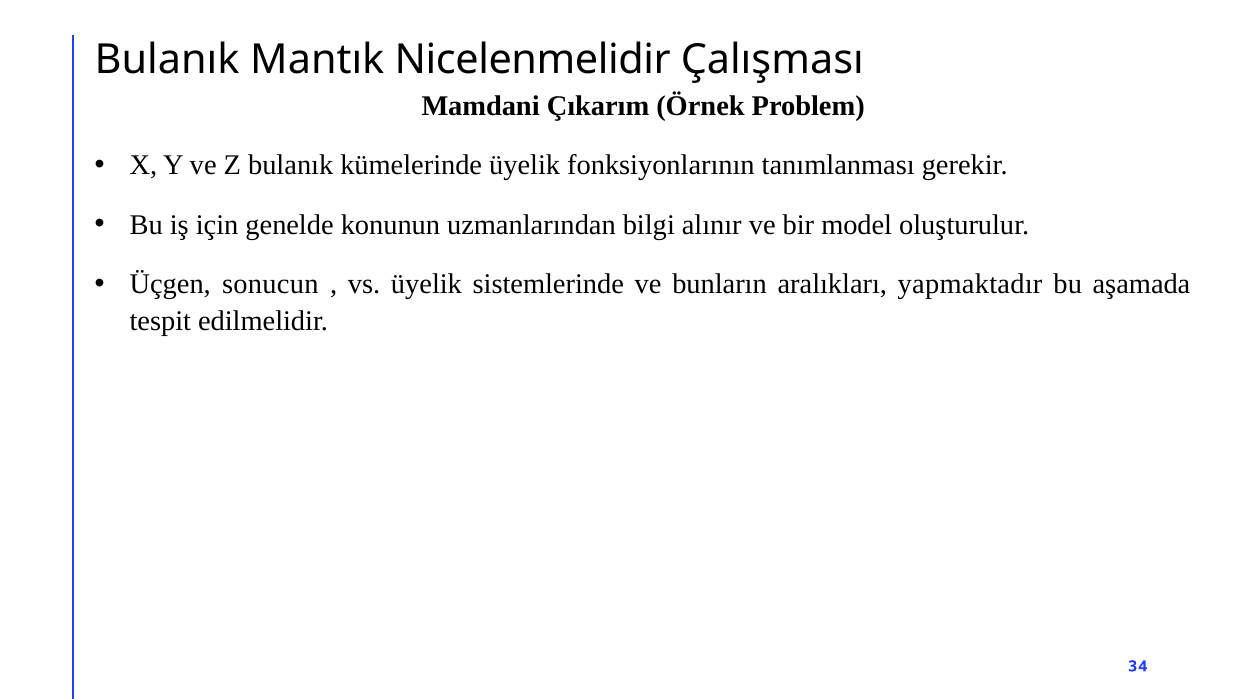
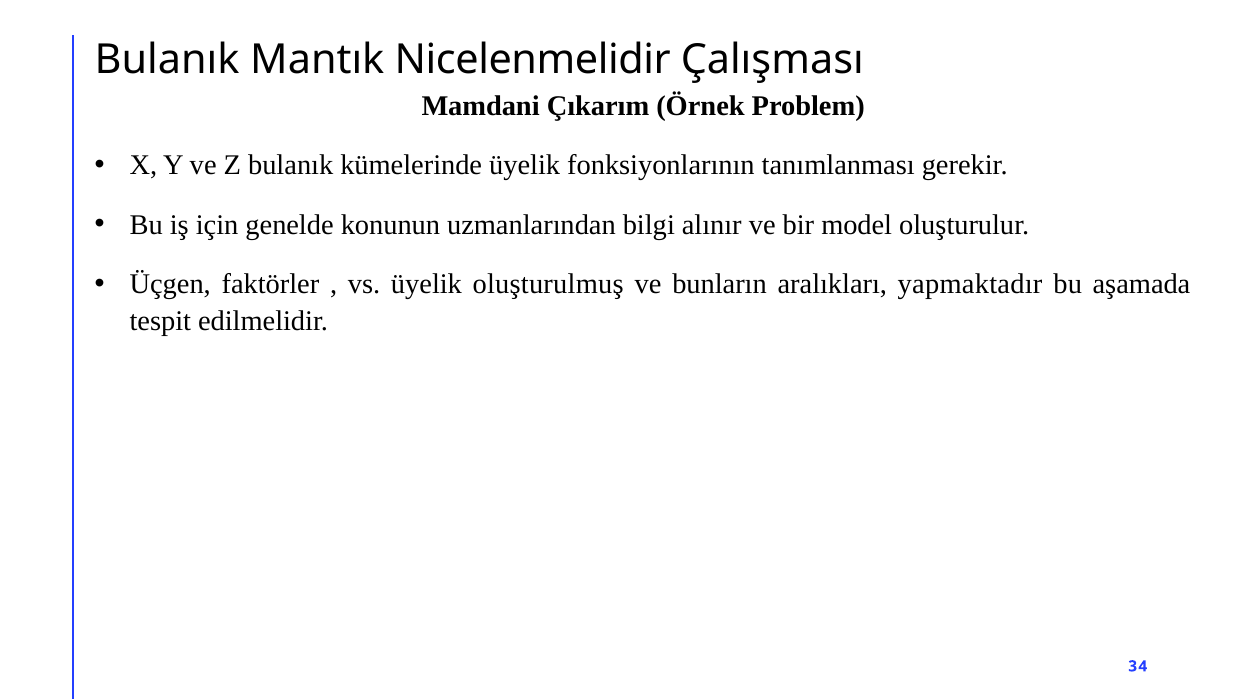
sonucun: sonucun -> faktörler (270, 284)
sistemlerinde: sistemlerinde -> oluşturulmuş (548, 284)
